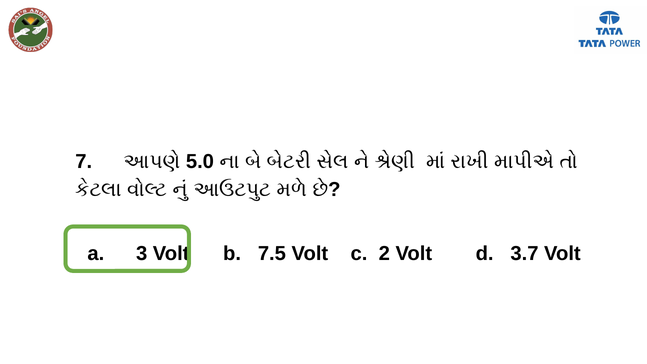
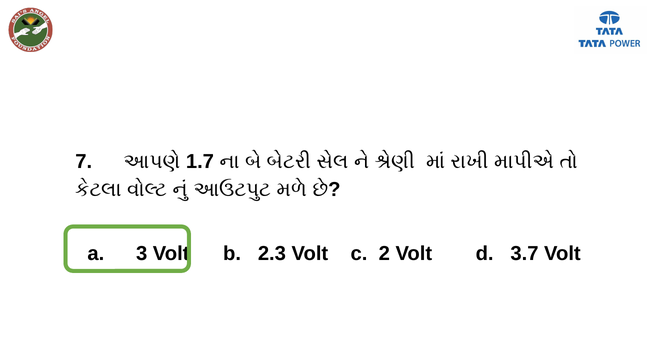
5.0: 5.0 -> 1.7 (200, 162)
7.5: 7.5 -> 2.3 (272, 254)
